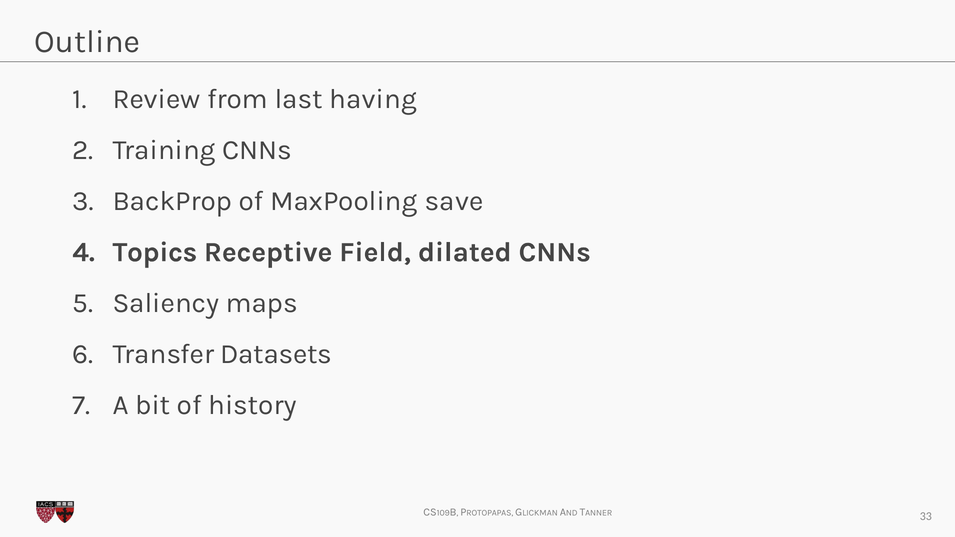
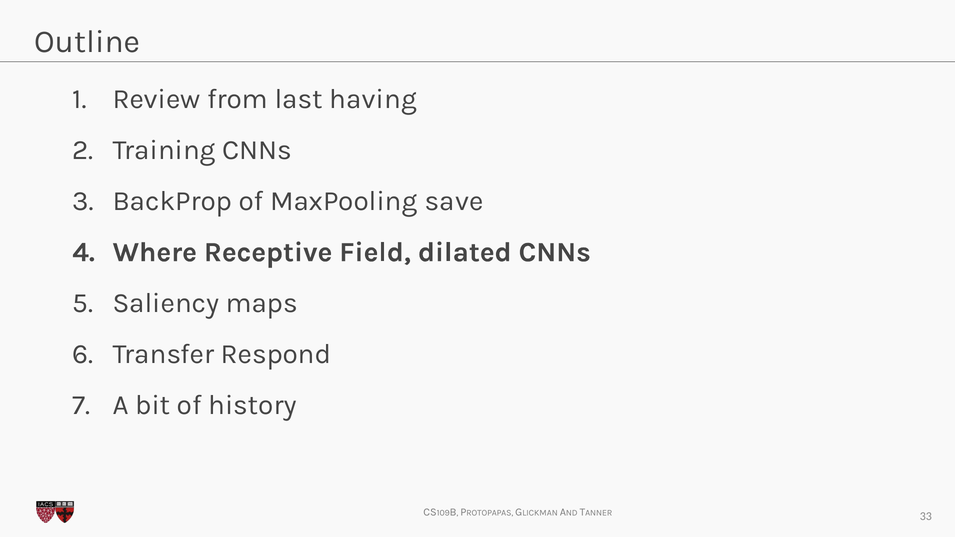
Topics: Topics -> Where (155, 252)
Datasets: Datasets -> Respond (276, 354)
